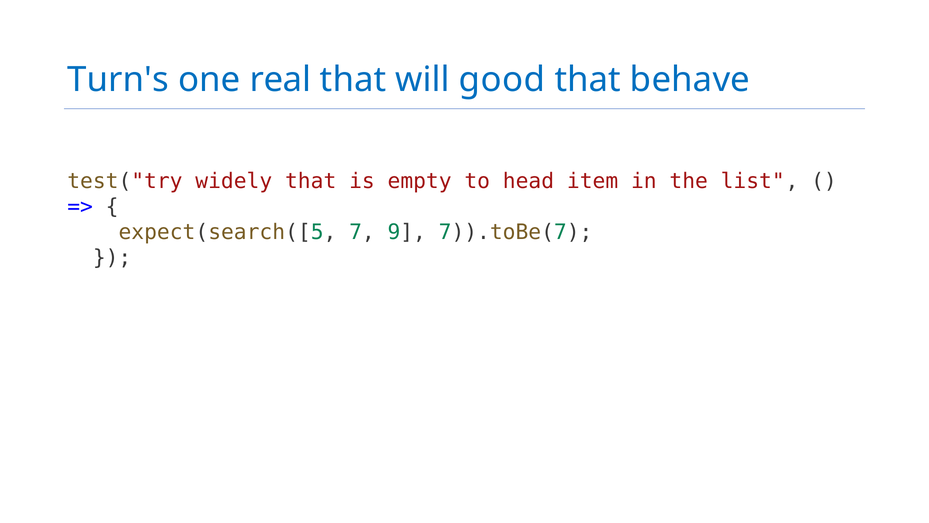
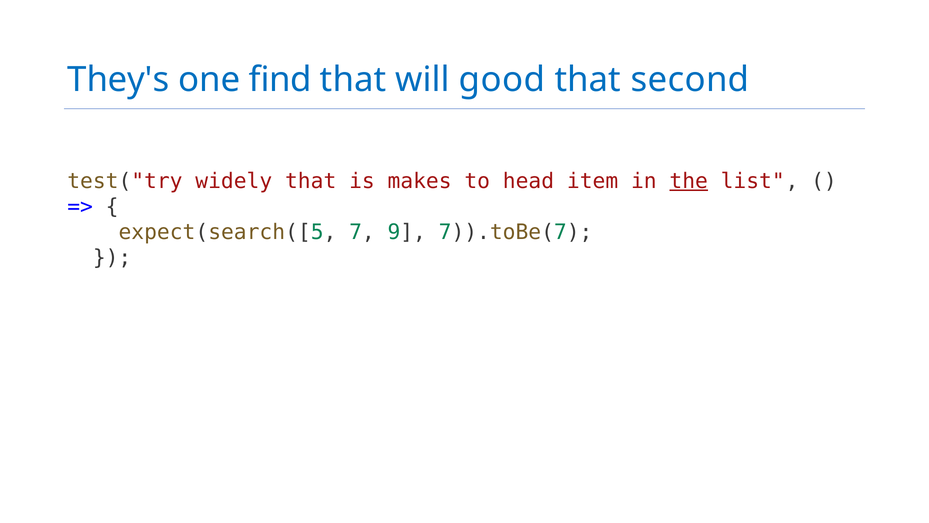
Turn's: Turn's -> They's (118, 80)
real: real -> find (280, 80)
behave: behave -> second (690, 80)
empty: empty -> makes (420, 181)
the underline: none -> present (689, 181)
